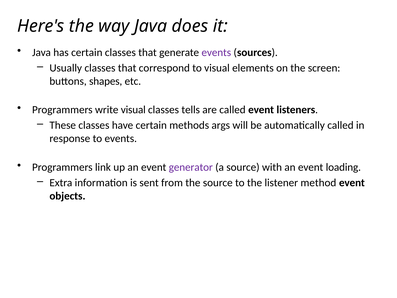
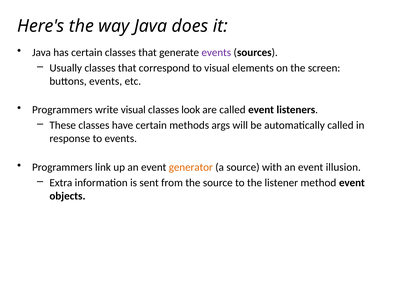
buttons shapes: shapes -> events (106, 81)
tells: tells -> look (191, 110)
generator colour: purple -> orange (191, 167)
loading: loading -> illusion (343, 167)
